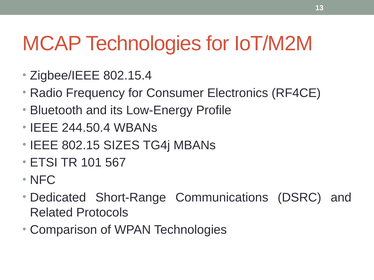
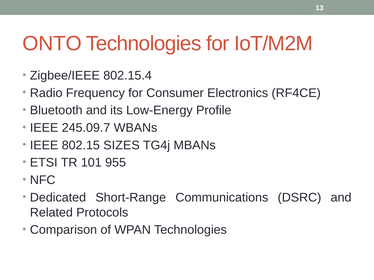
MCAP: MCAP -> ONTO (52, 44)
244.50.4: 244.50.4 -> 245.09.7 (86, 128)
567: 567 -> 955 (116, 163)
